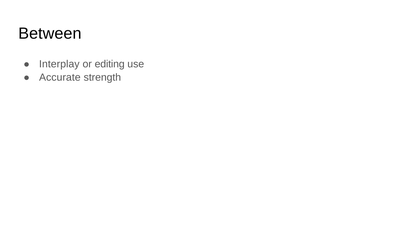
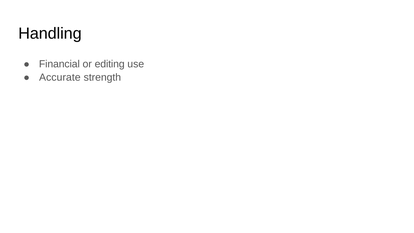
Between: Between -> Handling (50, 34)
Interplay: Interplay -> Financial (59, 64)
